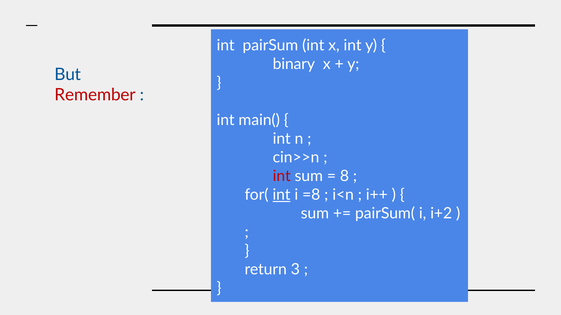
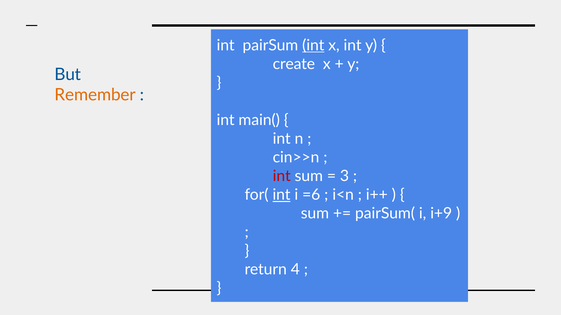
int underline: none -> present (313, 45)
binary: binary -> create (294, 64)
Remember colour: red -> orange (95, 95)
8: 8 -> 3 (344, 176)
=8: =8 -> =6 (311, 195)
i+2: i+2 -> i+9 (441, 214)
3: 3 -> 4 (295, 270)
